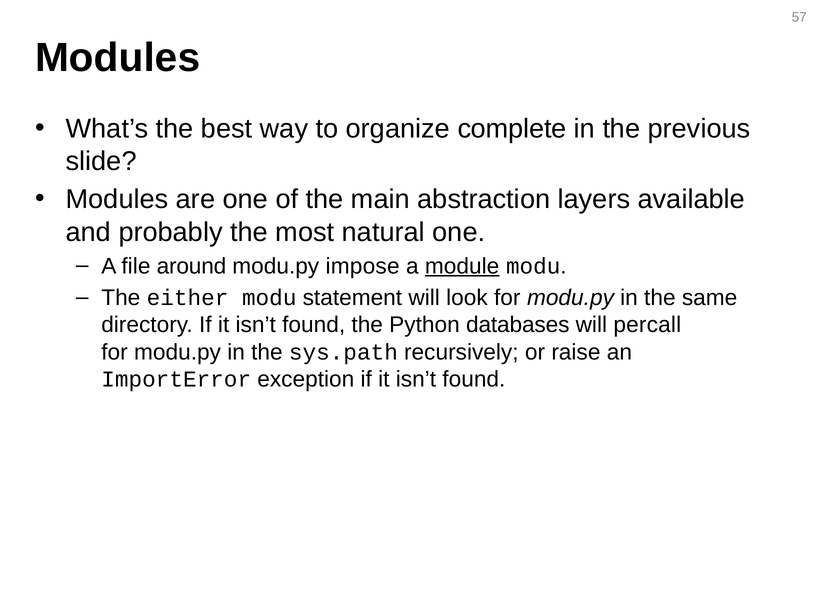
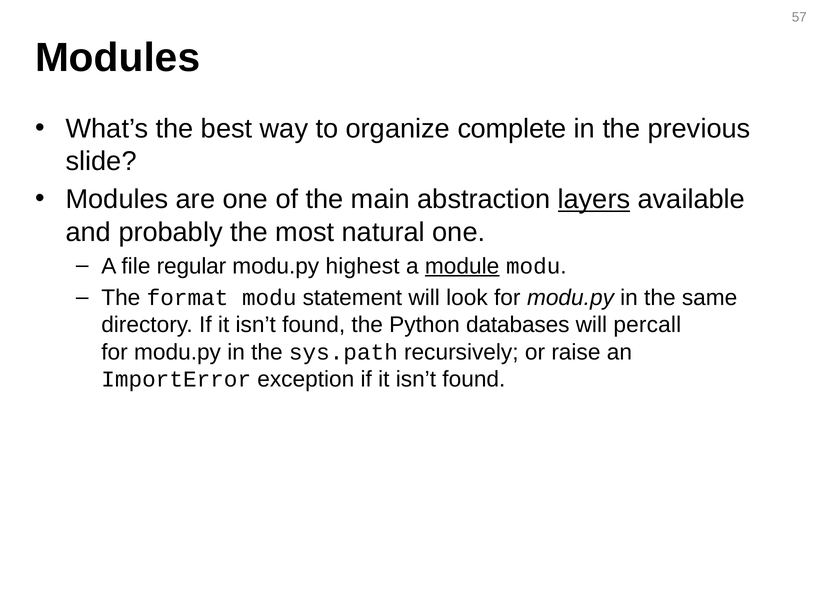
layers underline: none -> present (594, 200)
around: around -> regular (191, 266)
impose: impose -> highest (363, 266)
either: either -> format (188, 298)
